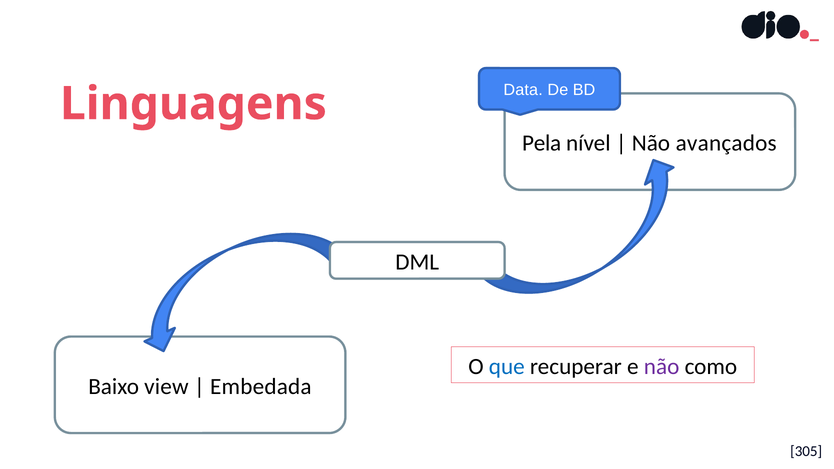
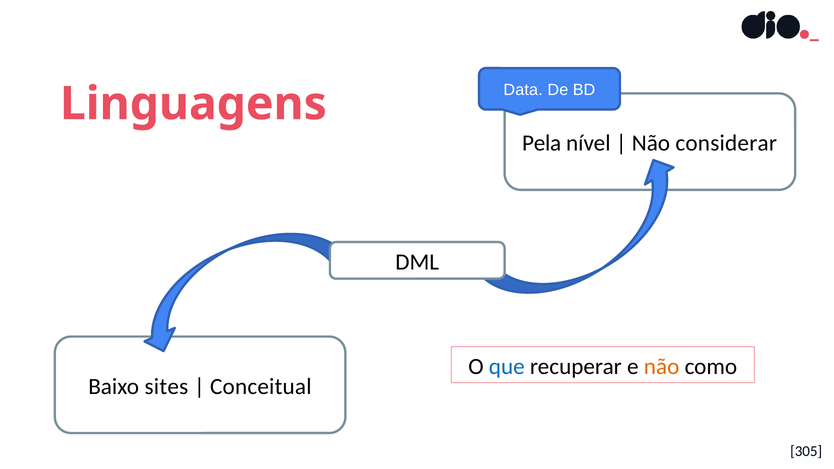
avançados: avançados -> considerar (726, 143)
não colour: purple -> orange (662, 367)
view: view -> sites (166, 387)
Embedada: Embedada -> Conceitual (261, 387)
